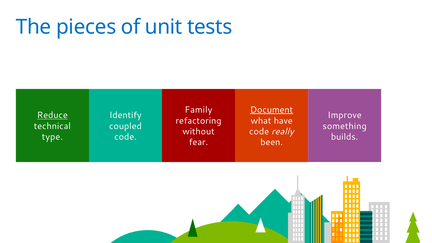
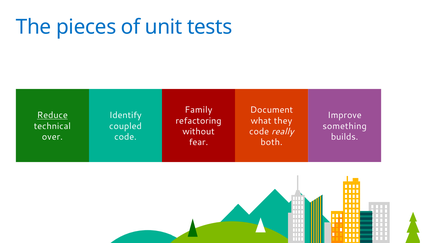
Document underline: present -> none (272, 110)
have: have -> they (283, 121)
type: type -> over (52, 137)
been: been -> both (272, 142)
